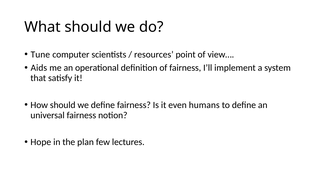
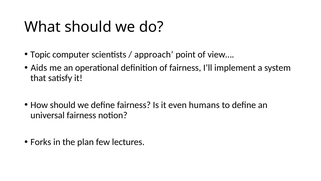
Tune: Tune -> Topic (40, 54)
resources: resources -> approach (154, 54)
Hope: Hope -> Forks (41, 142)
